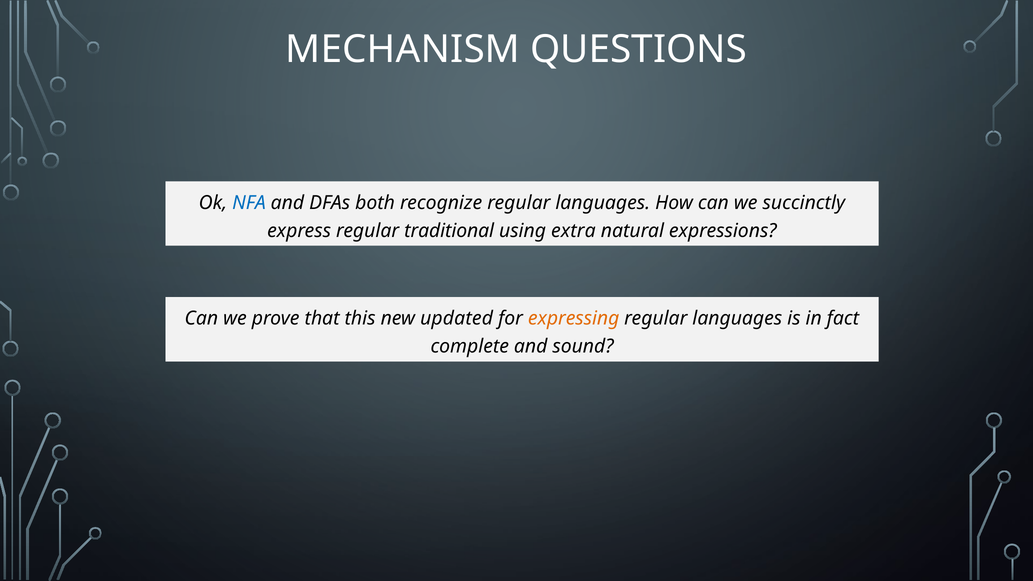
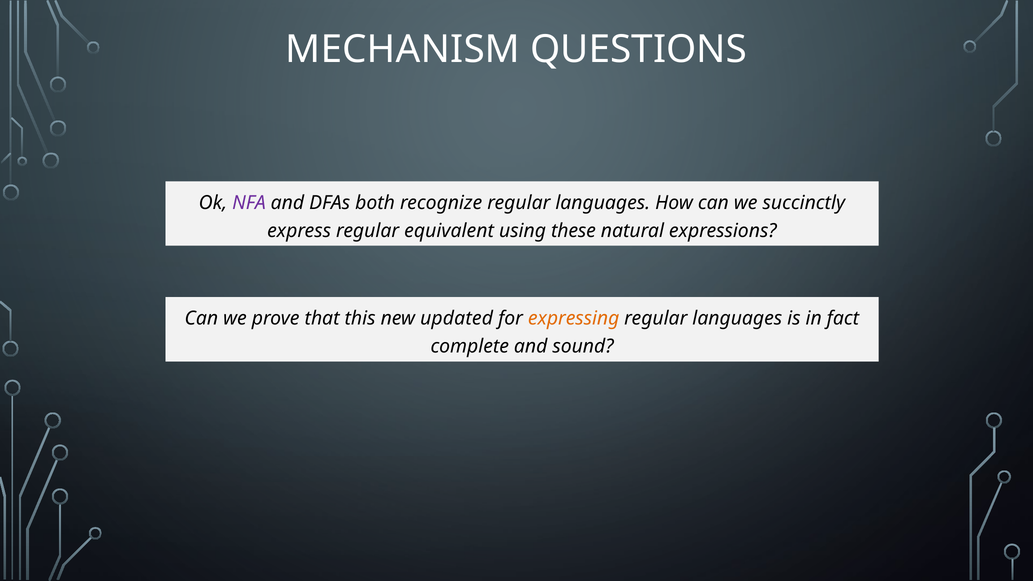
NFA colour: blue -> purple (249, 203)
traditional: traditional -> equivalent (449, 231)
extra: extra -> these (573, 231)
